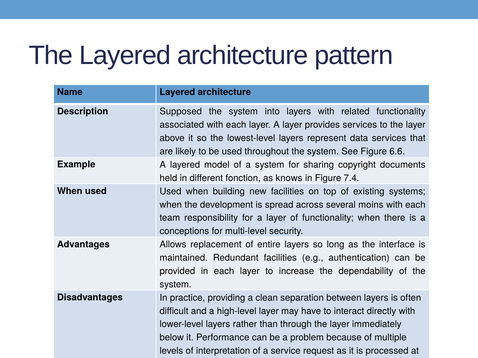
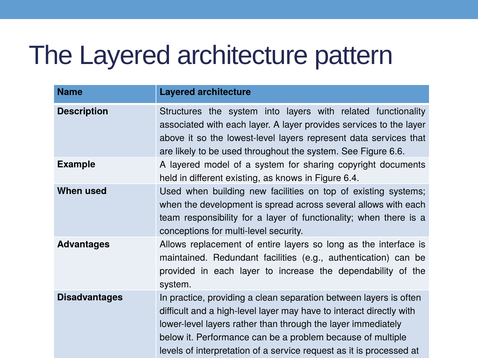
Supposed: Supposed -> Structures (181, 112)
different fonction: fonction -> existing (243, 178)
7.4: 7.4 -> 6.4 (352, 178)
several moins: moins -> allows (371, 205)
